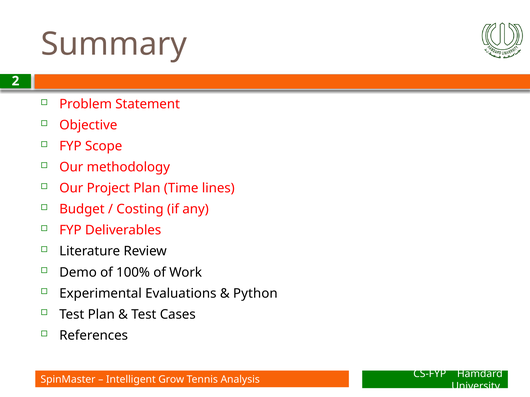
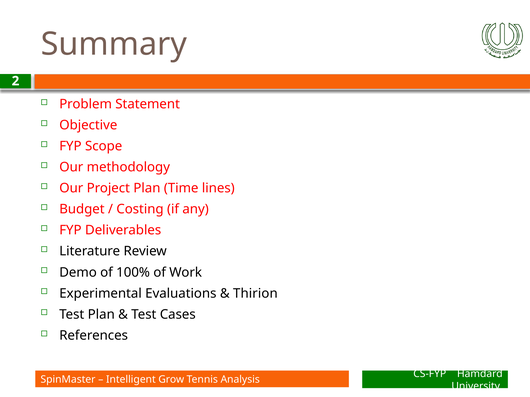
Python: Python -> Thirion (255, 294)
